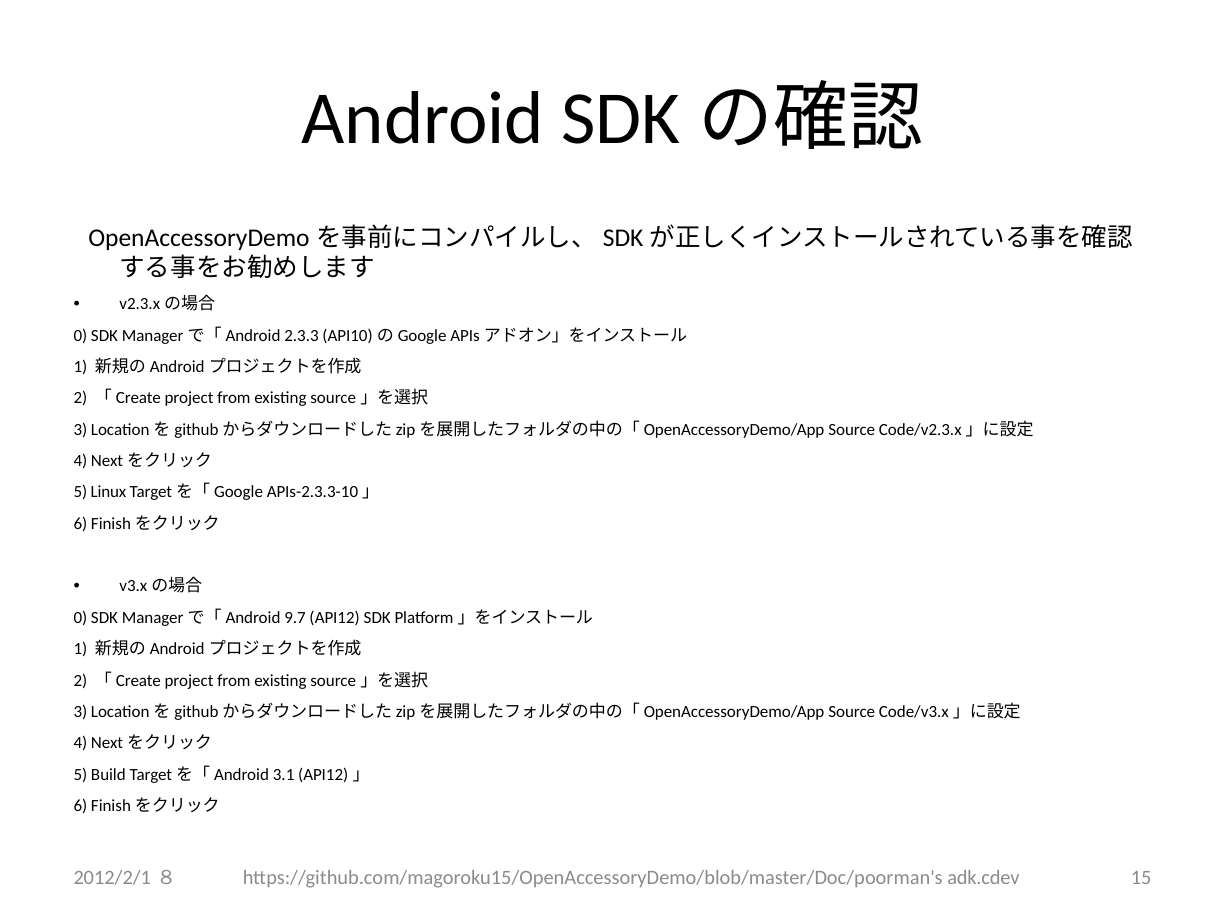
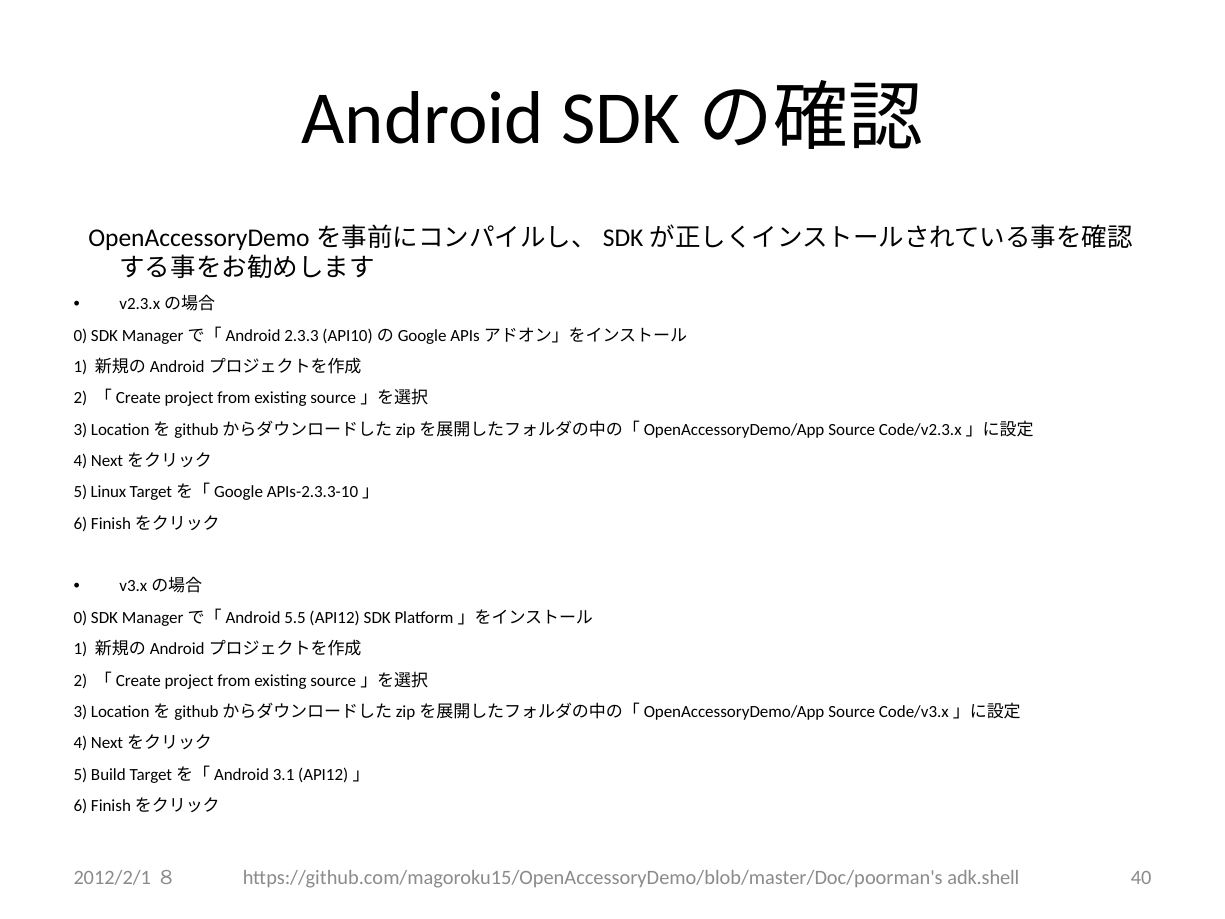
9.7: 9.7 -> 5.5 (295, 618)
adk.cdev: adk.cdev -> adk.shell (983, 877)
15: 15 -> 40 (1141, 877)
